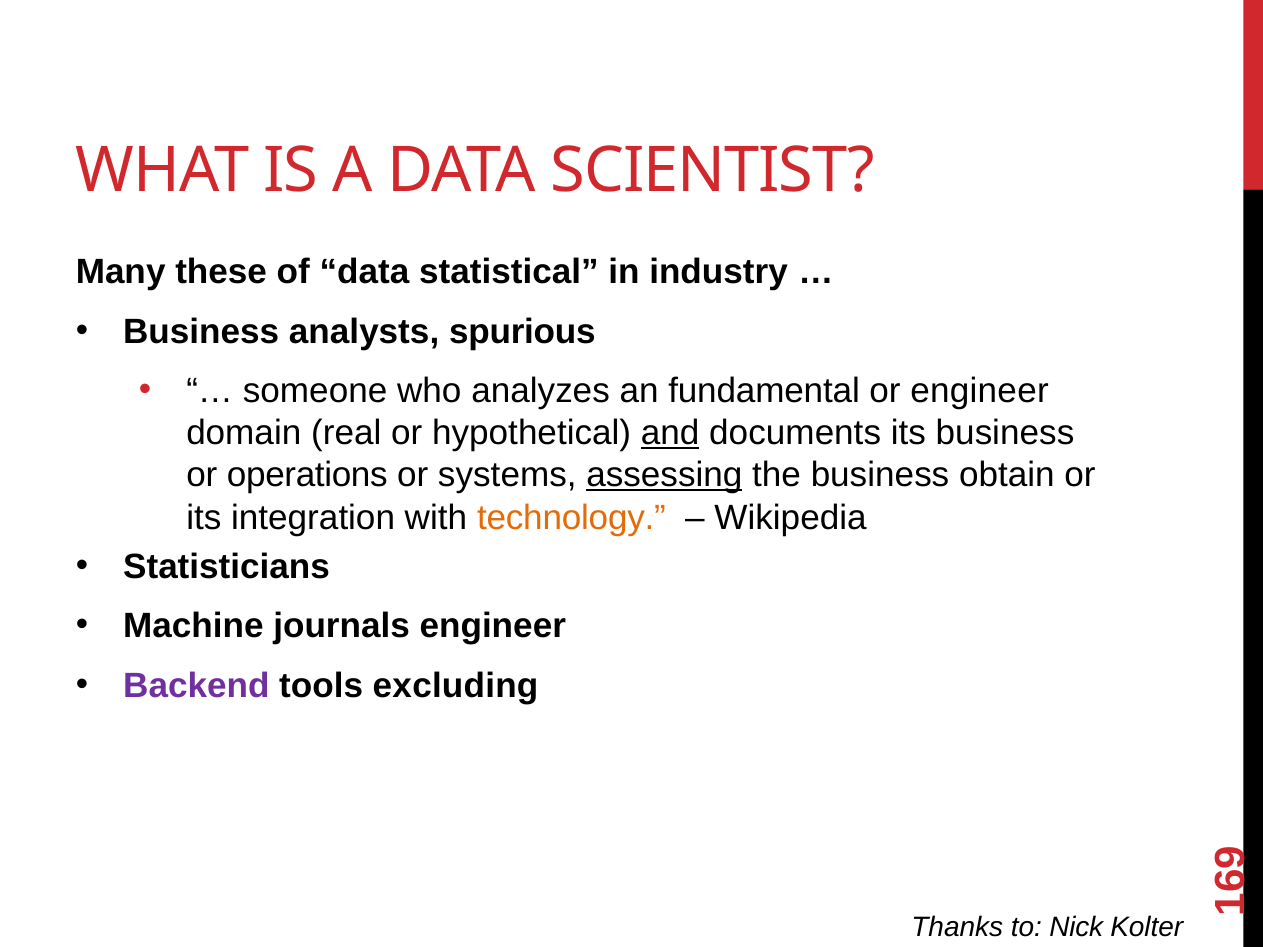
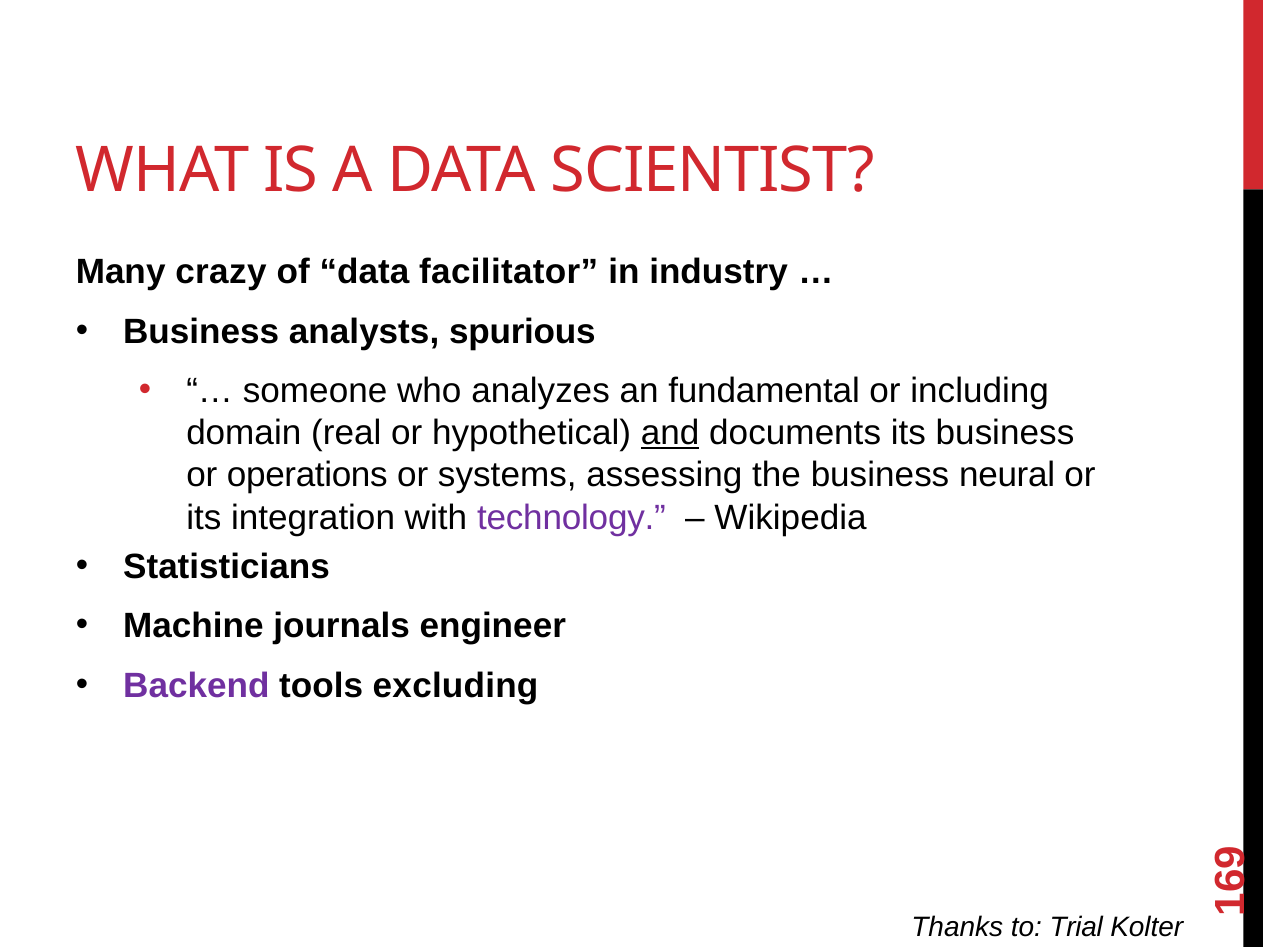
these: these -> crazy (221, 272)
statistical: statistical -> facilitator (509, 272)
or engineer: engineer -> including (980, 391)
assessing underline: present -> none (664, 475)
obtain: obtain -> neural (1007, 475)
technology colour: orange -> purple (571, 518)
Nick: Nick -> Trial (1076, 927)
